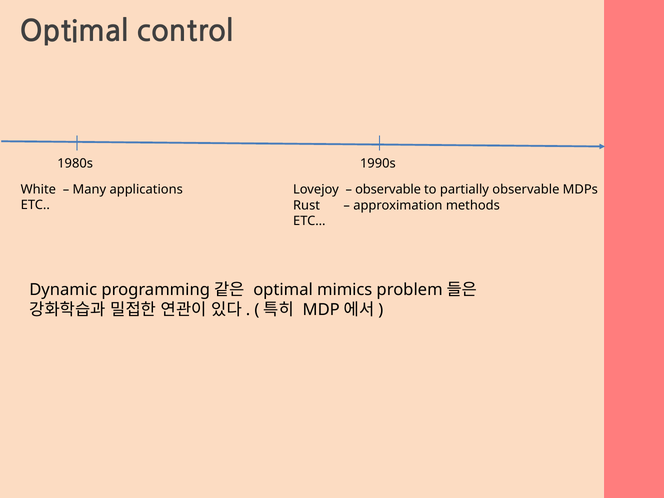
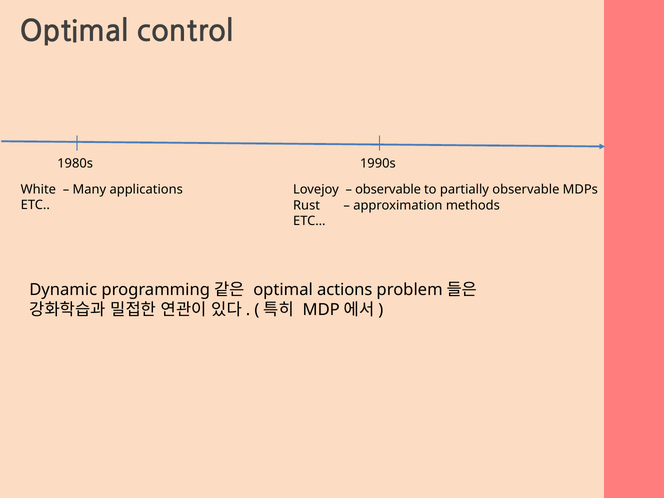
mimics: mimics -> actions (345, 290)
